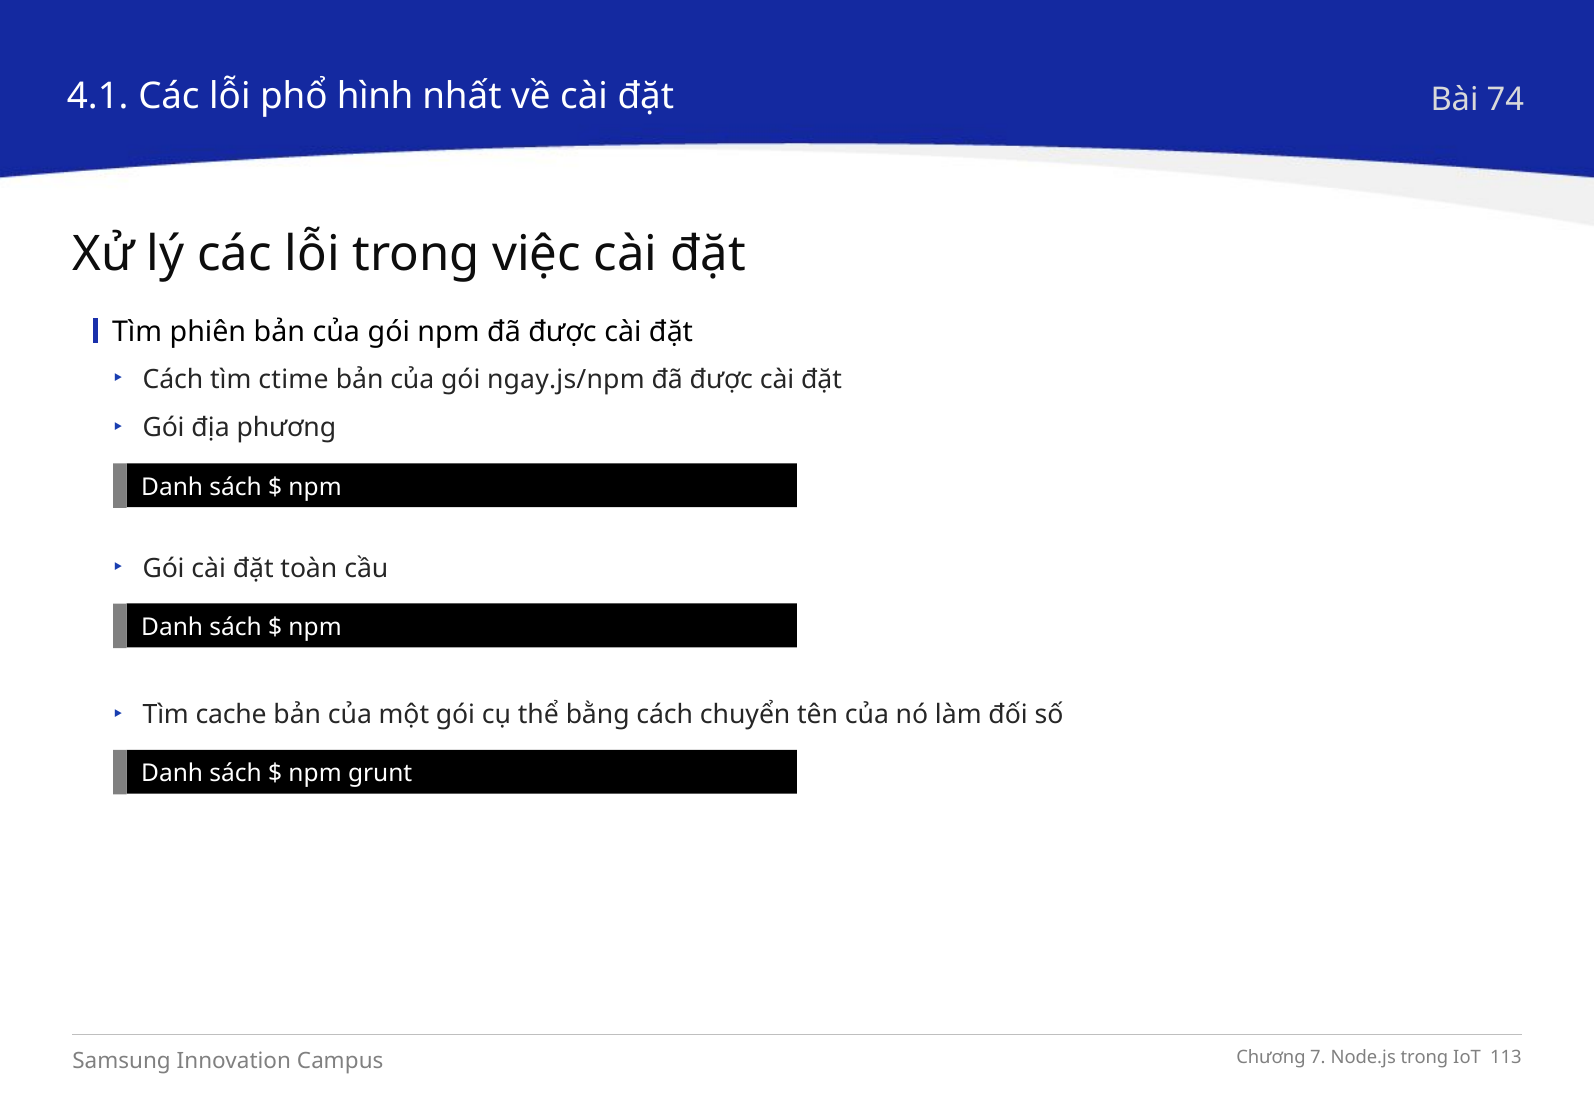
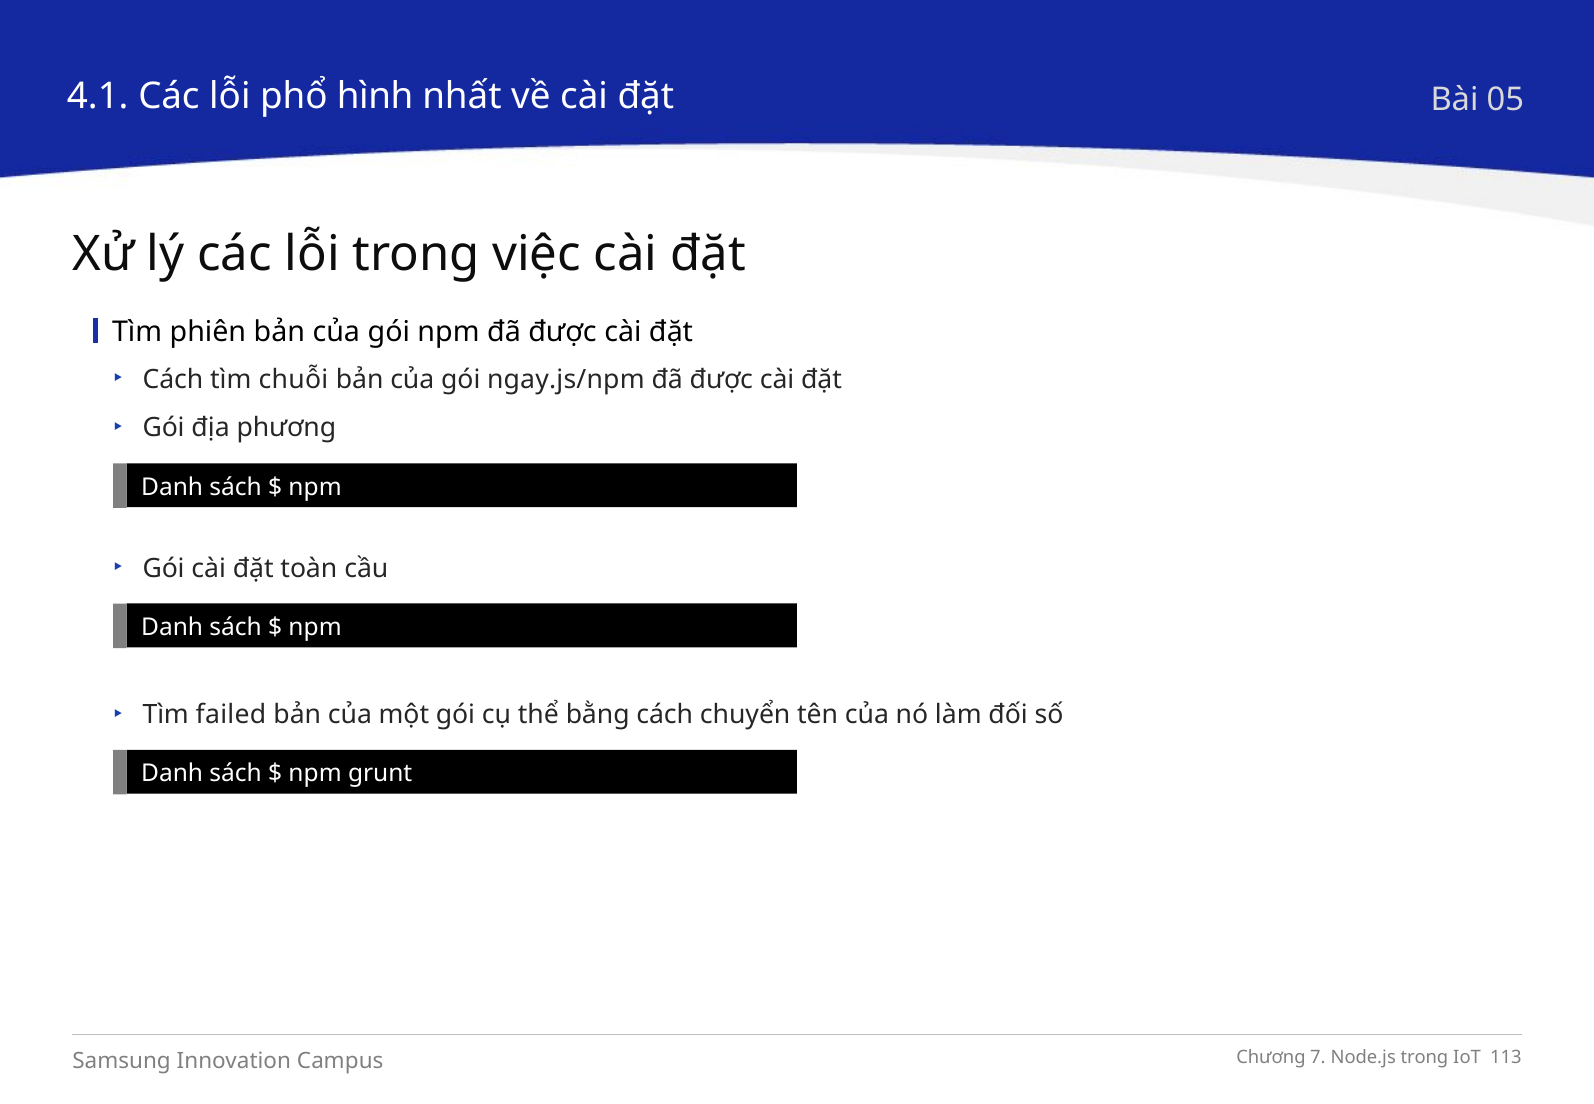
74: 74 -> 05 (1505, 99)
ctime: ctime -> chuỗi (293, 379)
cache: cache -> failed (231, 715)
